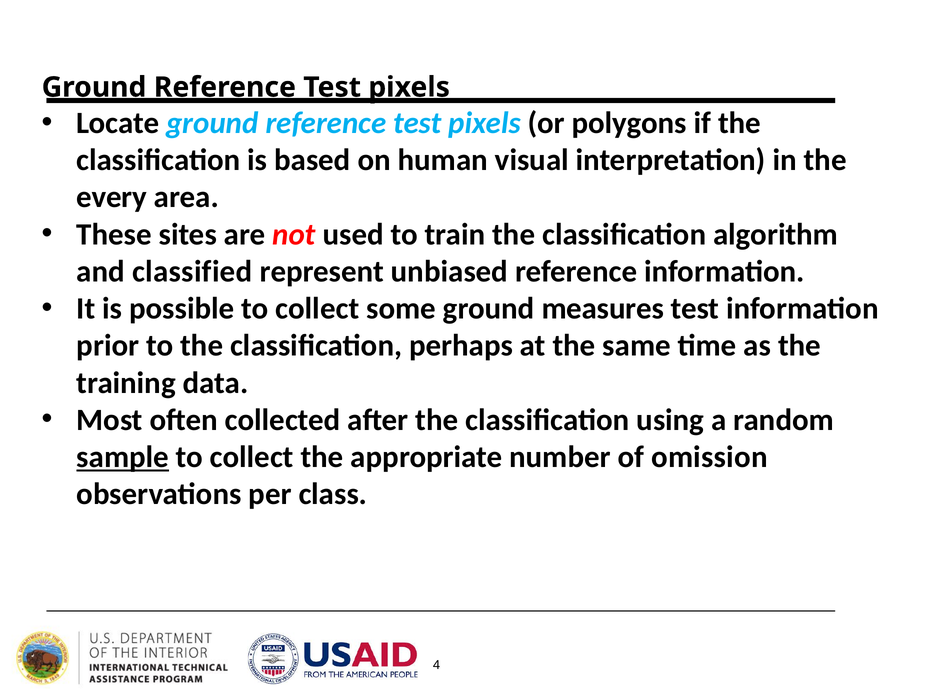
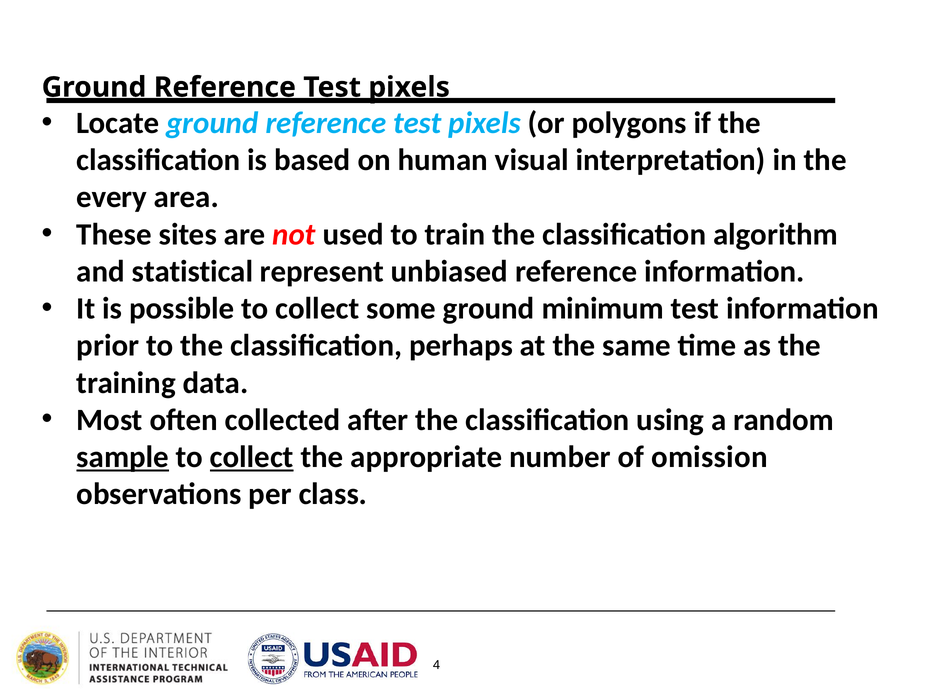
classified: classified -> statistical (192, 272)
measures: measures -> minimum (603, 309)
collect underline: none -> present (252, 457)
